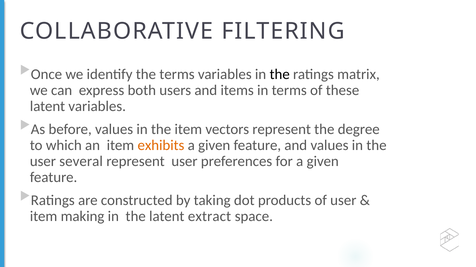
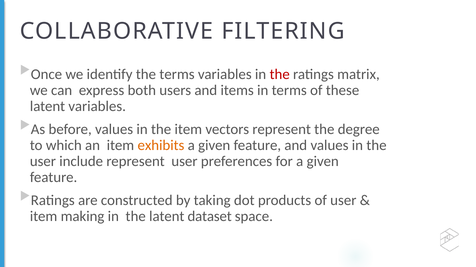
the colour: black -> red (280, 74)
several: several -> include (81, 161)
extract: extract -> dataset (210, 217)
